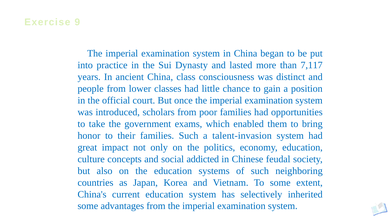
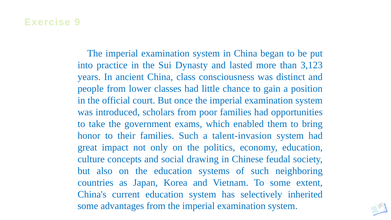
7,117: 7,117 -> 3,123 (312, 65)
addicted: addicted -> drawing (203, 159)
